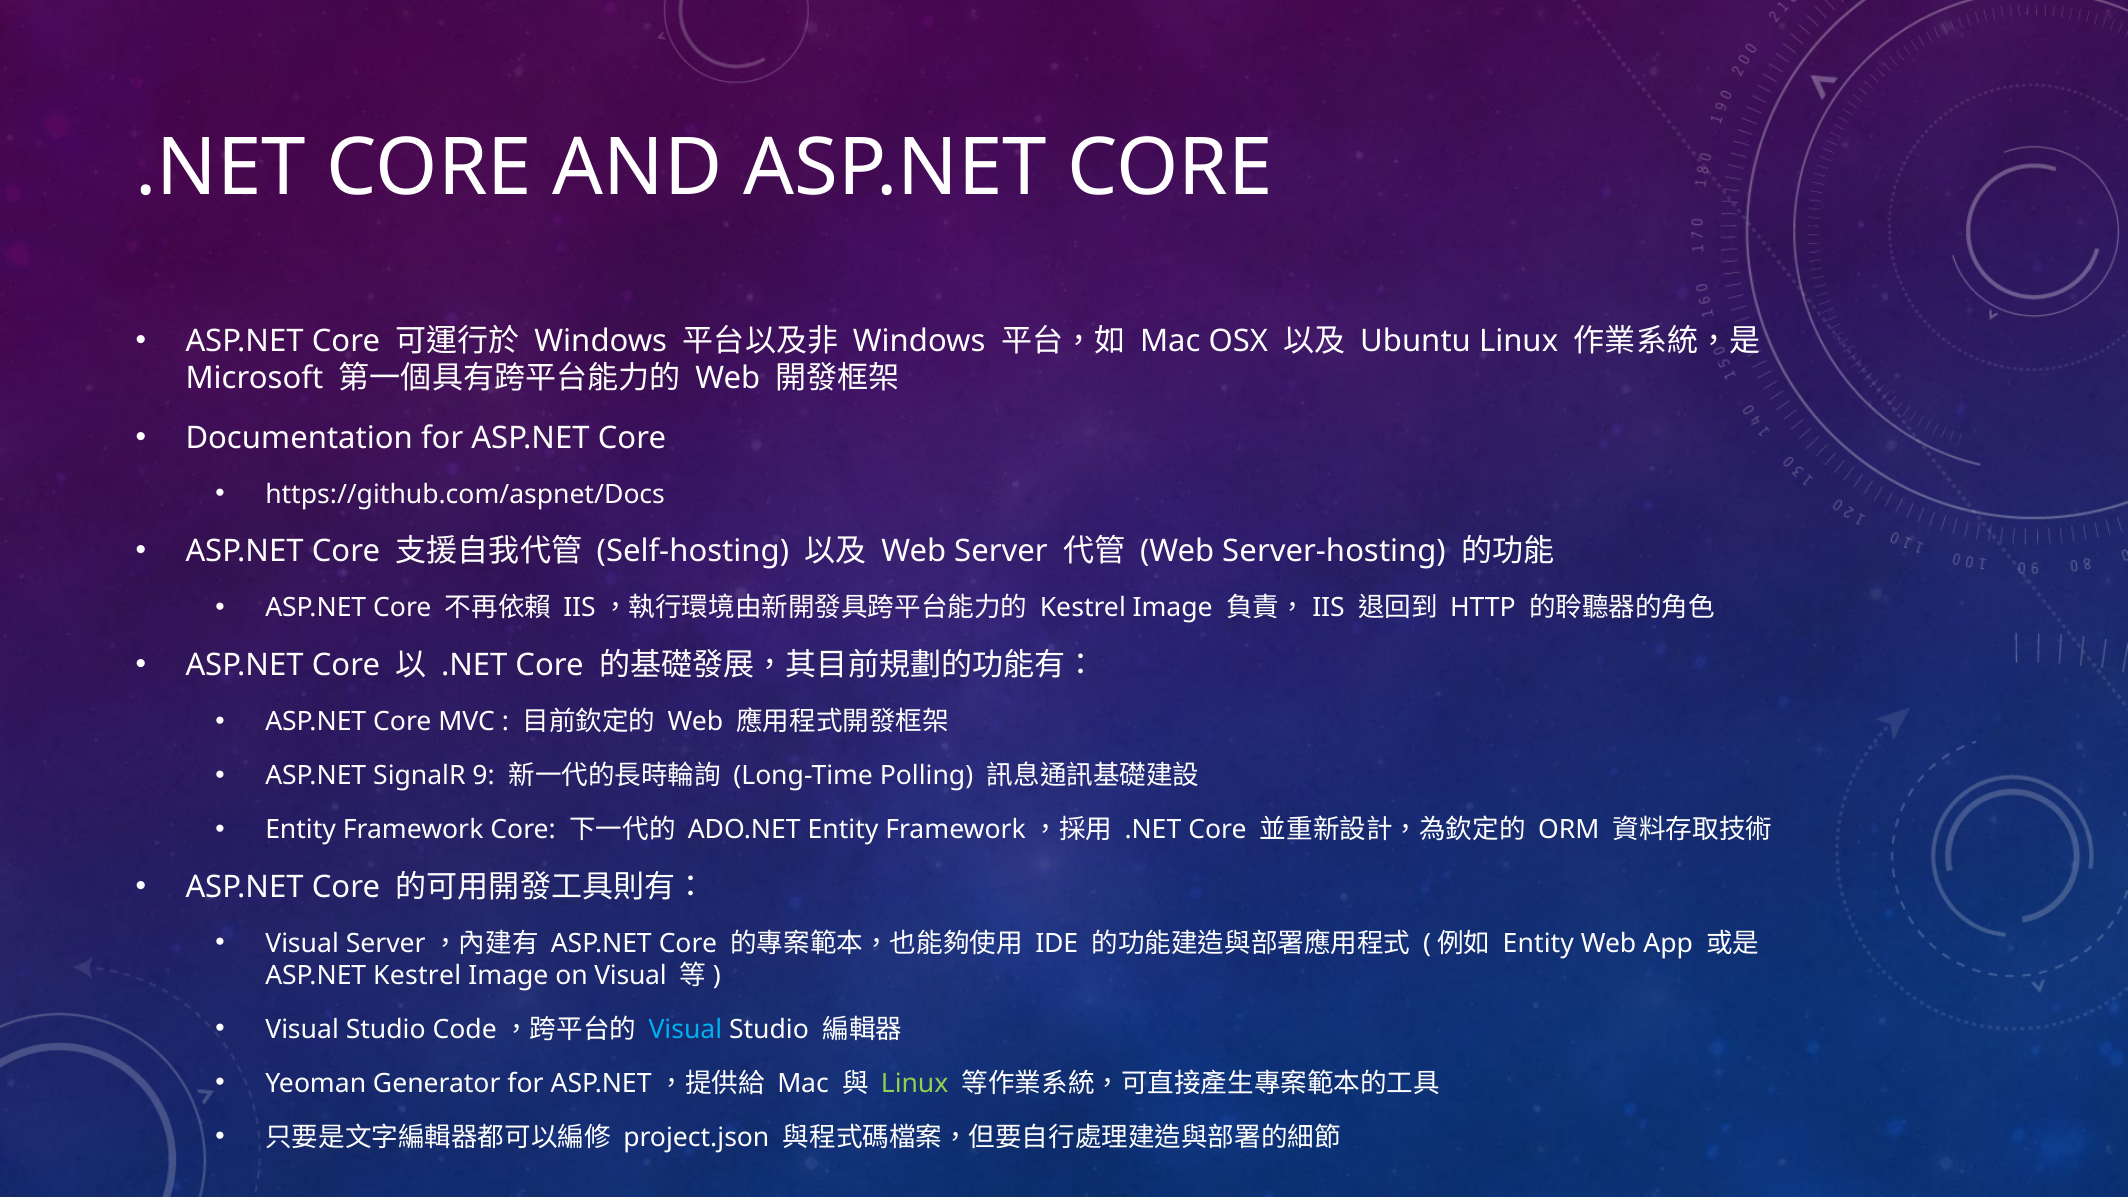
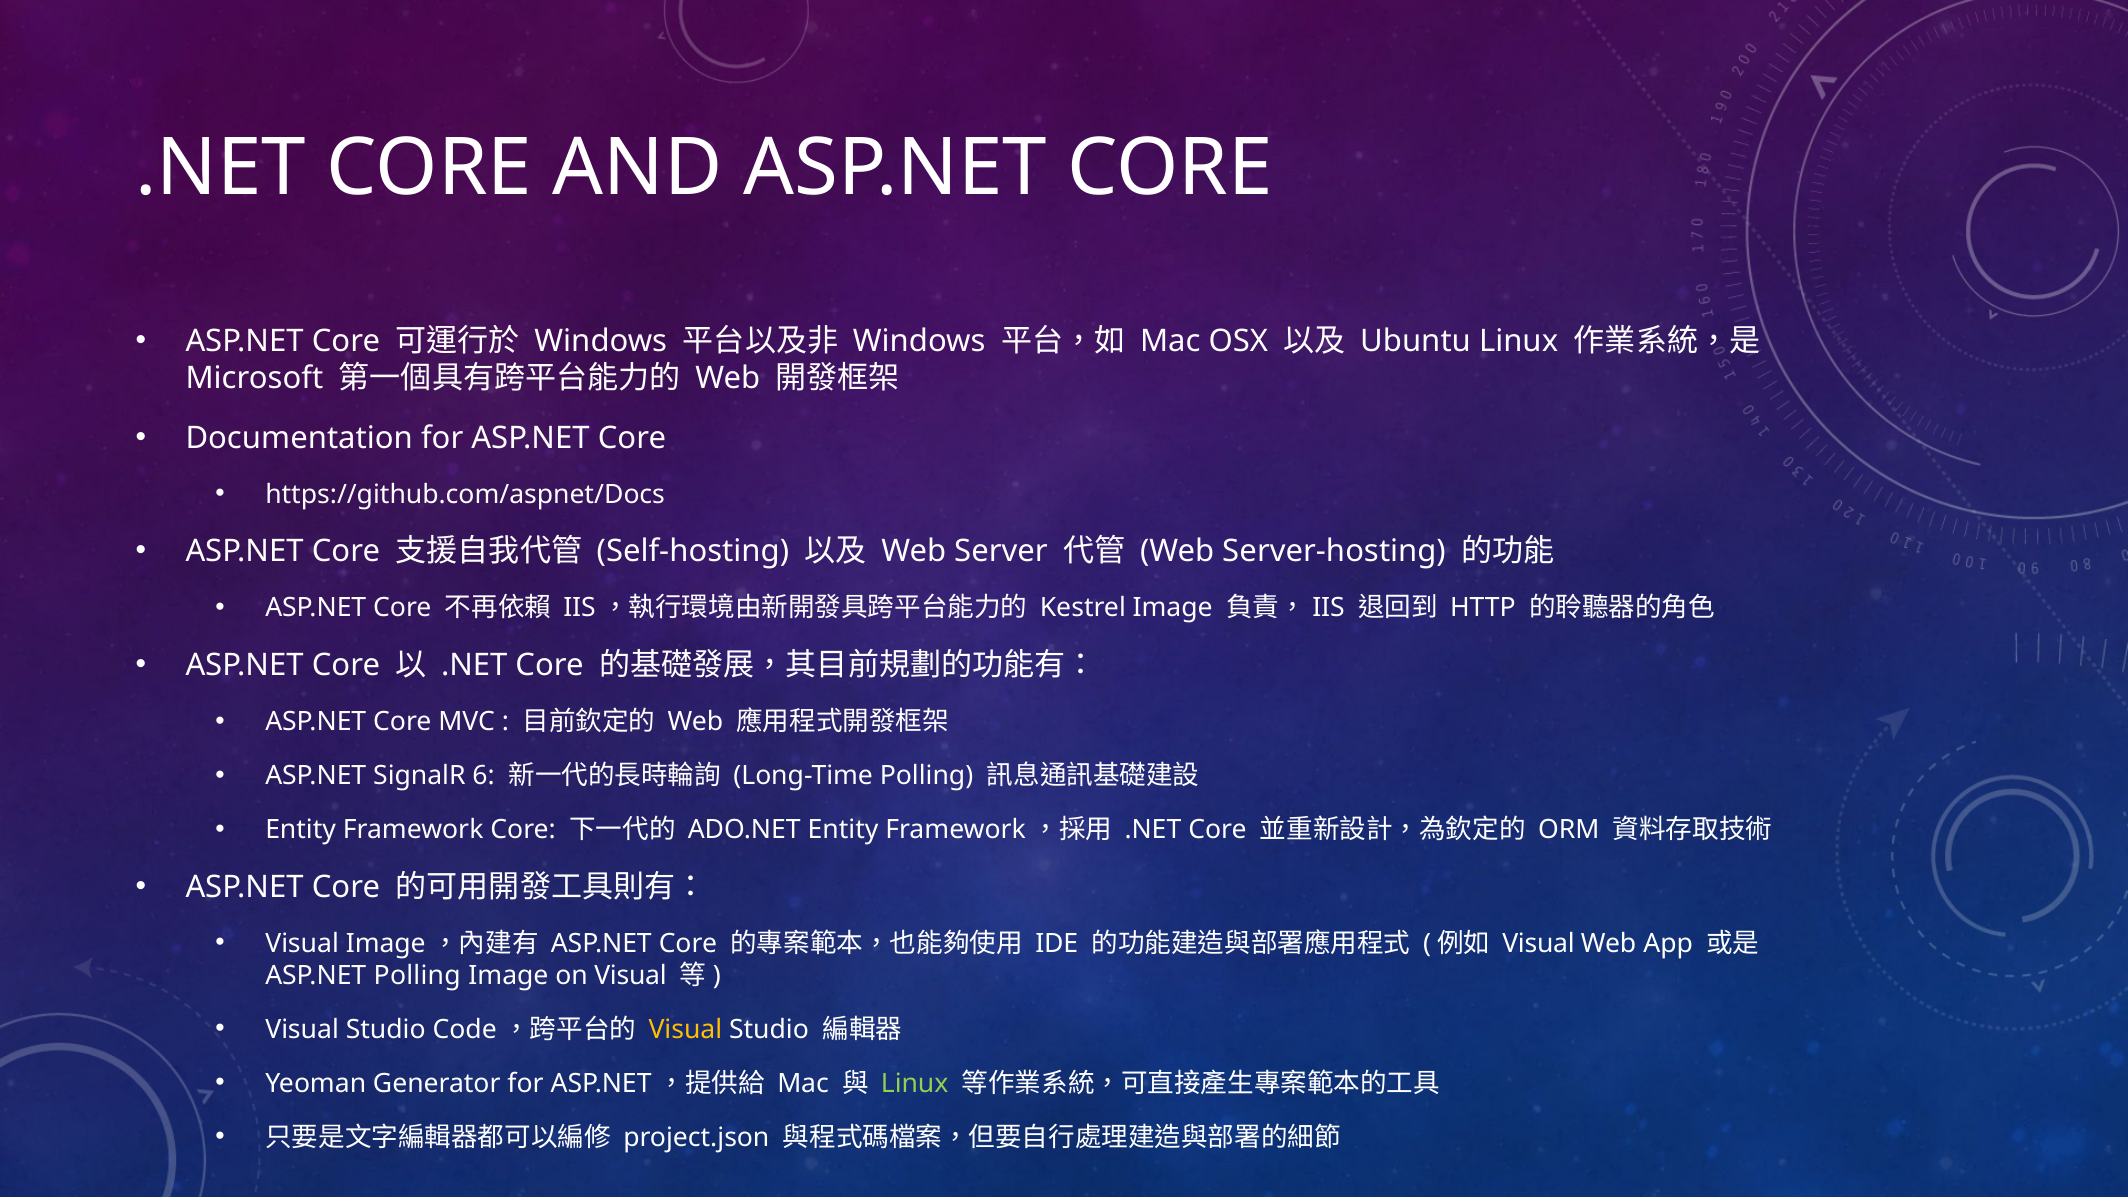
9: 9 -> 6 (484, 776)
Visual Server: Server -> Image (386, 943)
Entity: Entity -> Visual (1539, 943)
ASP.NET Kestrel: Kestrel -> Polling (417, 975)
Visual colour: light blue -> yellow (685, 1029)
